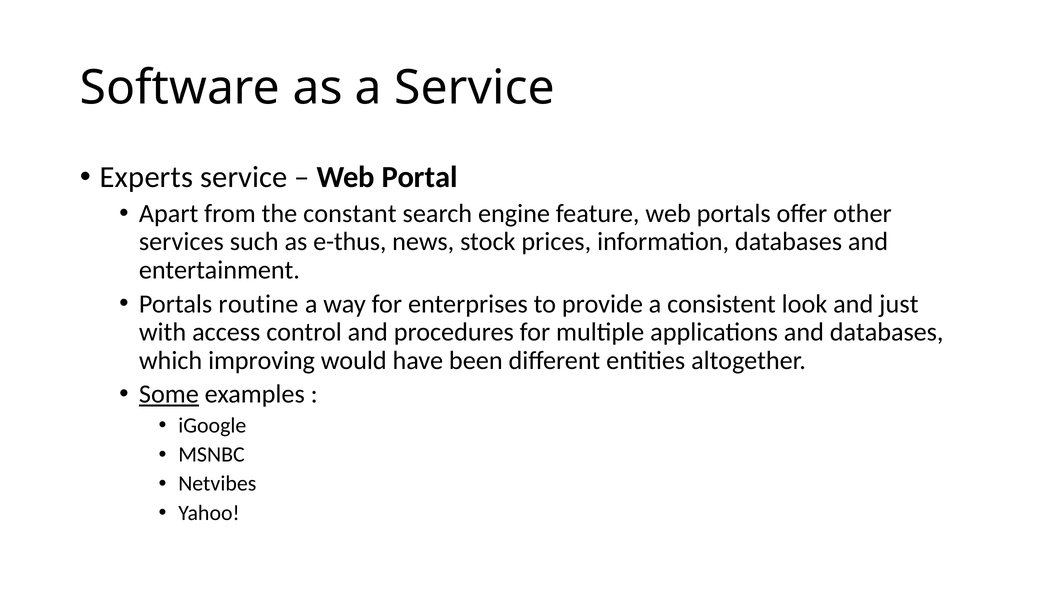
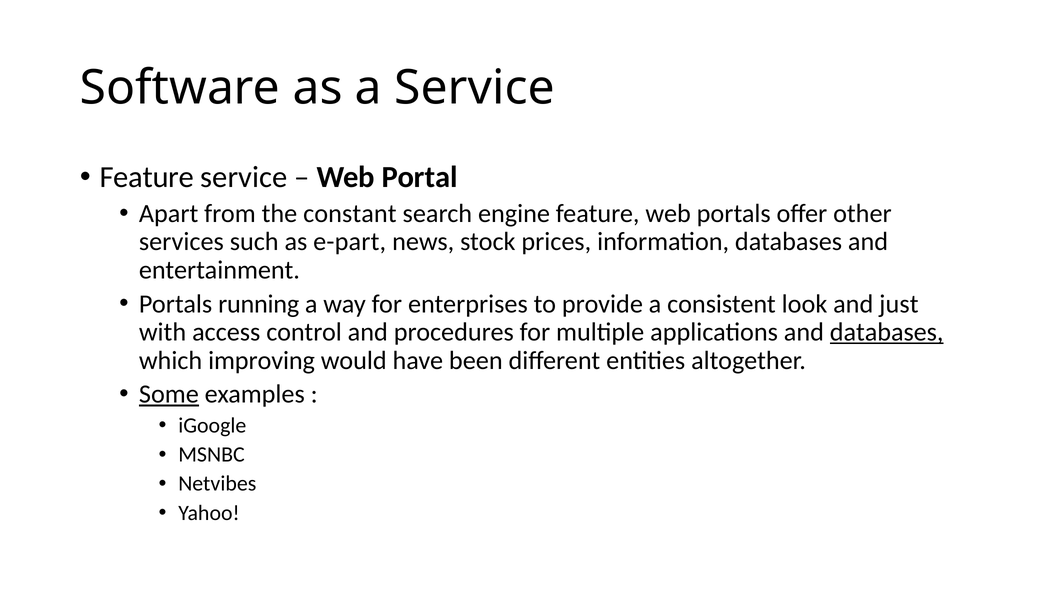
Experts: Experts -> Feature (147, 177)
e-thus: e-thus -> e-part (350, 242)
routine: routine -> running (259, 304)
databases underline: none -> present (887, 332)
